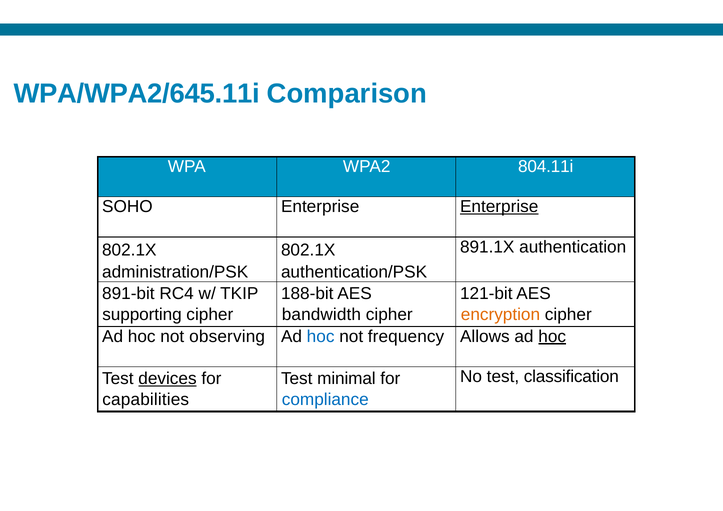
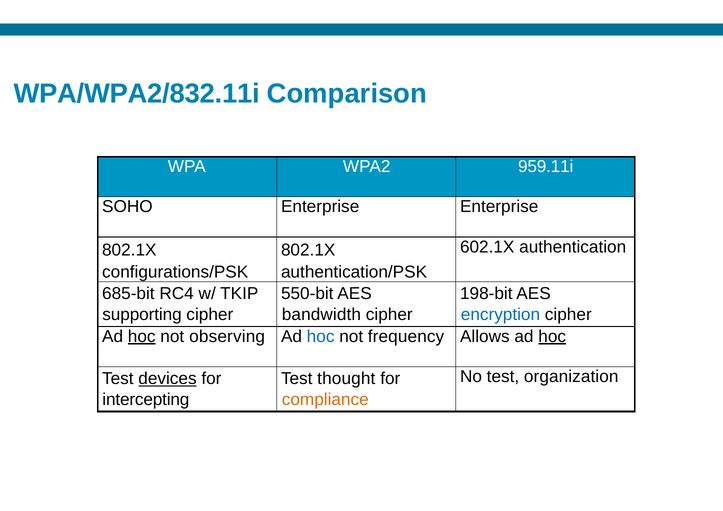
WPA/WPA2/645.11i: WPA/WPA2/645.11i -> WPA/WPA2/832.11i (137, 94)
804.11i: 804.11i -> 959.11i (546, 166)
Enterprise underline: present -> none (499, 207)
891.1X: 891.1X -> 602.1X (487, 247)
administration/PSK: administration/PSK -> configurations/PSK (175, 272)
891-bit: 891-bit -> 685-bit (128, 294)
188-bit: 188-bit -> 550-bit (307, 294)
121-bit: 121-bit -> 198-bit (486, 294)
encryption colour: orange -> blue (500, 315)
hoc underline: none -> present (142, 336)
classification: classification -> organization (571, 377)
minimal: minimal -> thought (346, 378)
capabilities: capabilities -> intercepting (146, 399)
compliance colour: blue -> orange (325, 399)
